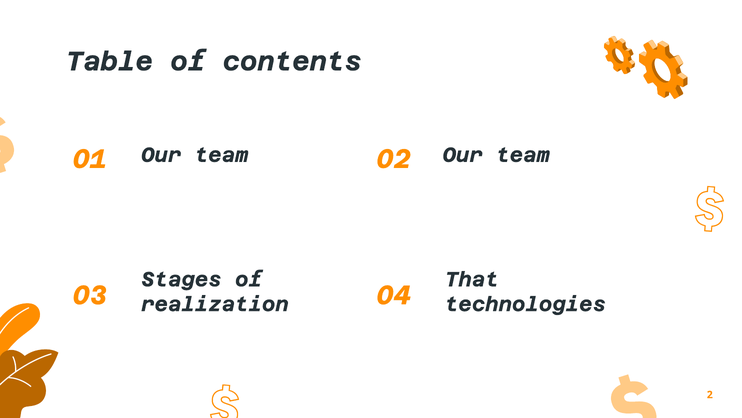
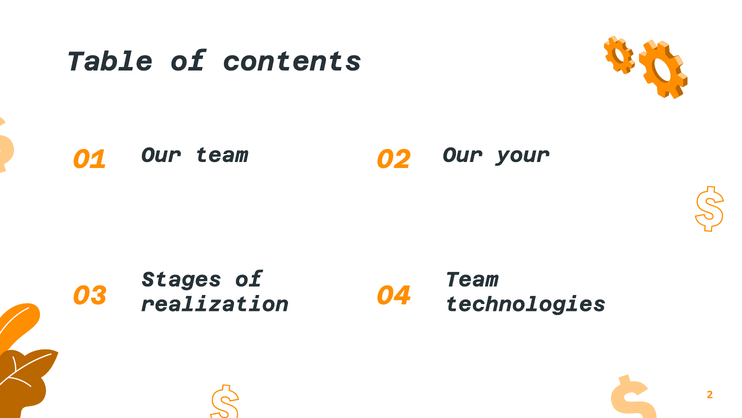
team Our team: team -> your (523, 155)
That: That -> Team (472, 279)
